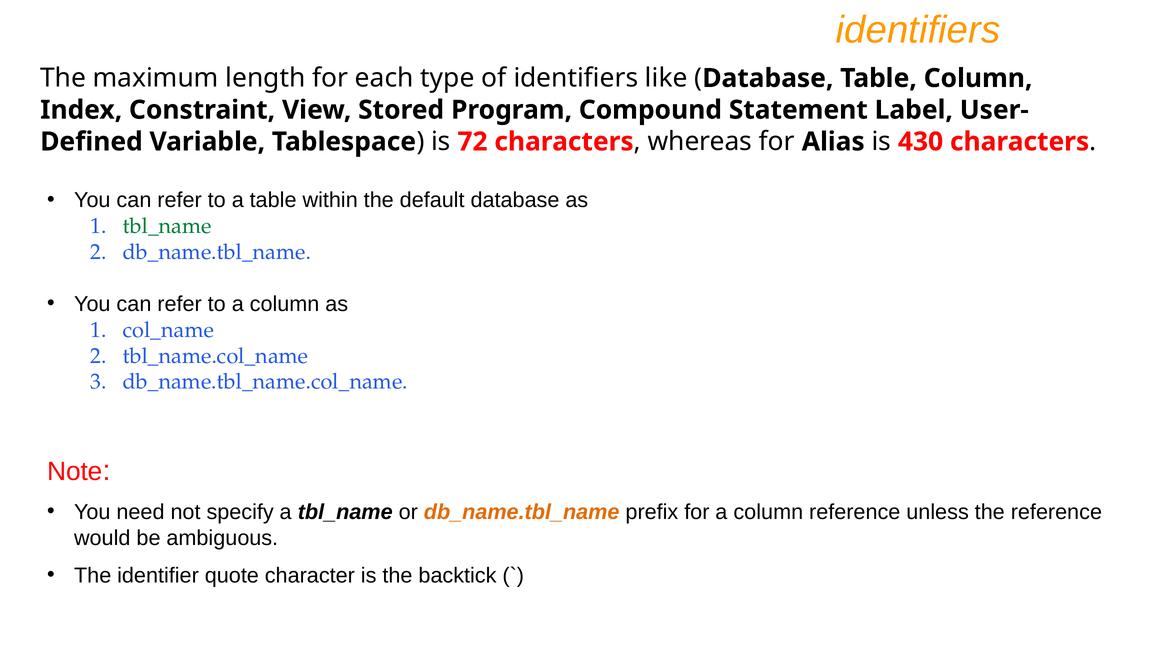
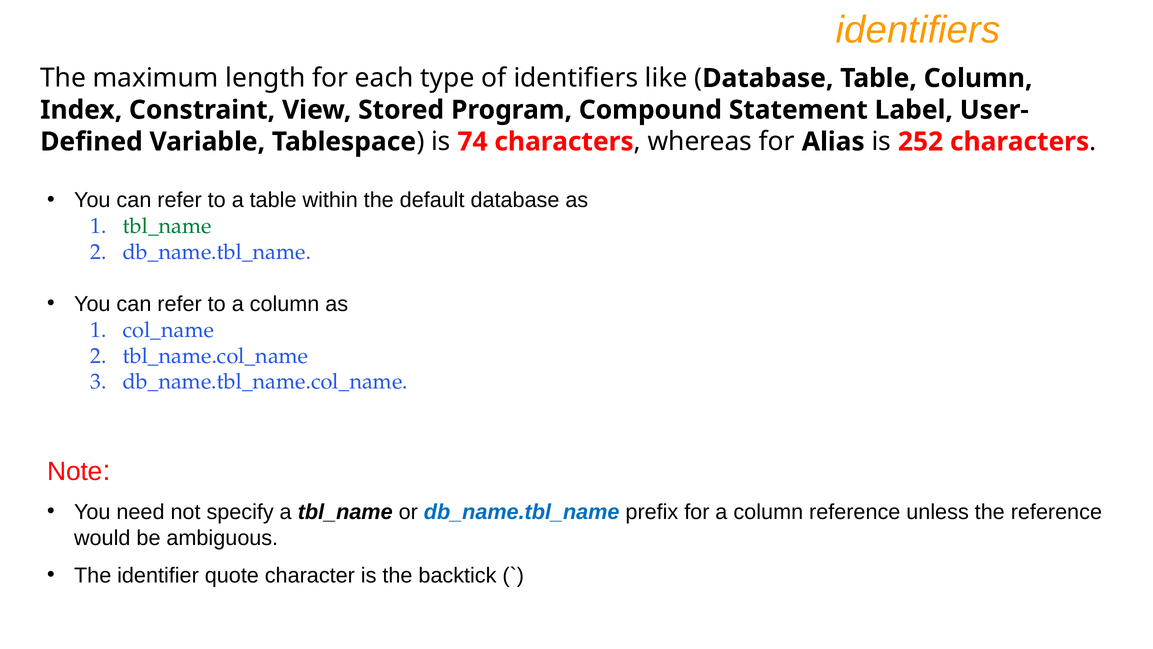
72: 72 -> 74 (473, 142)
430: 430 -> 252 (921, 142)
db_name.tbl_name colour: orange -> blue (522, 512)
